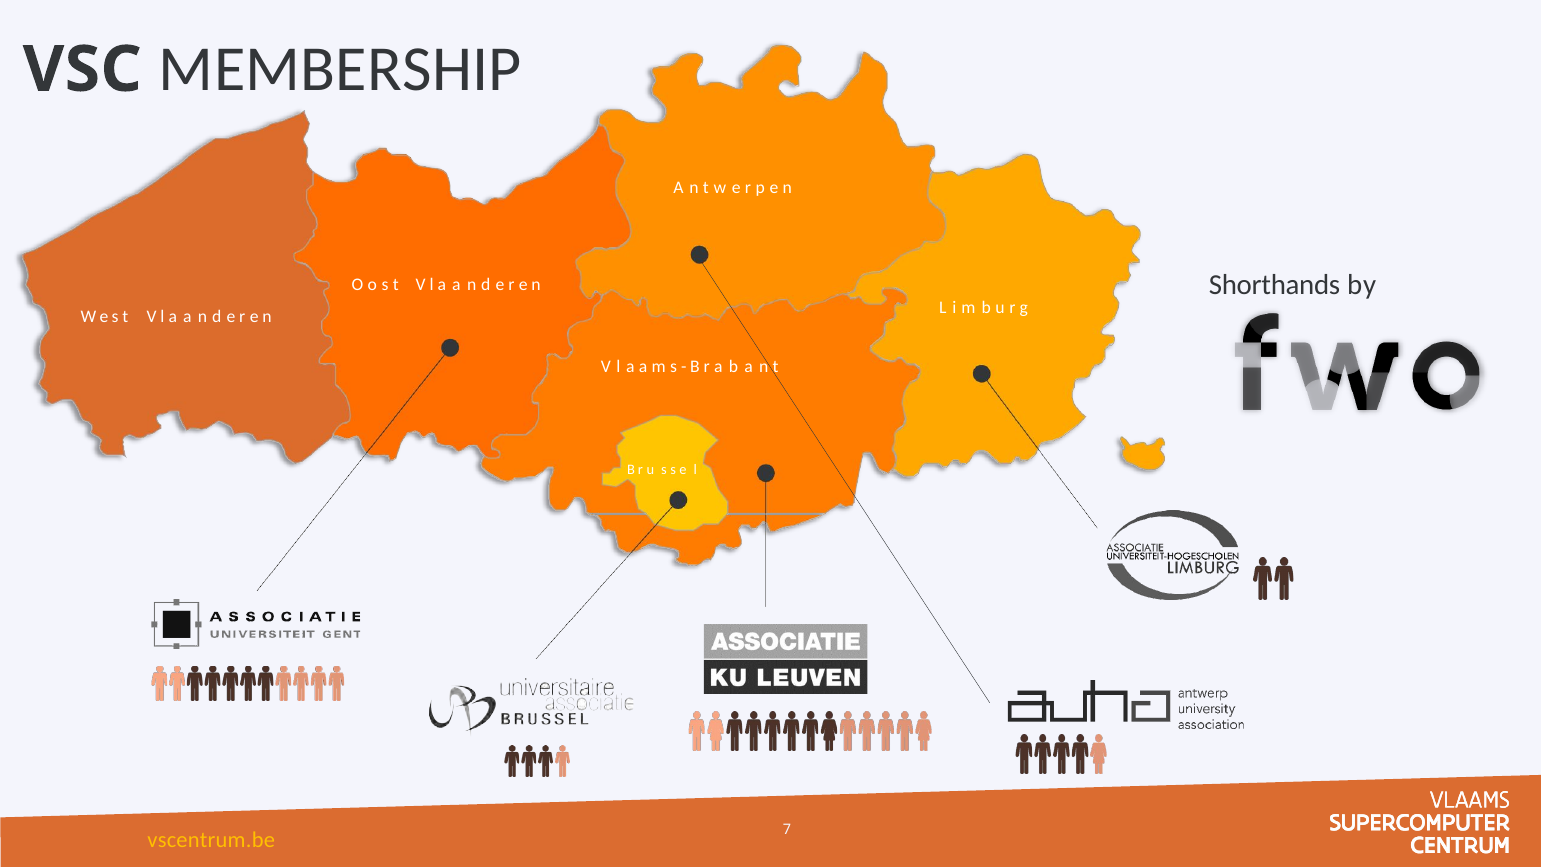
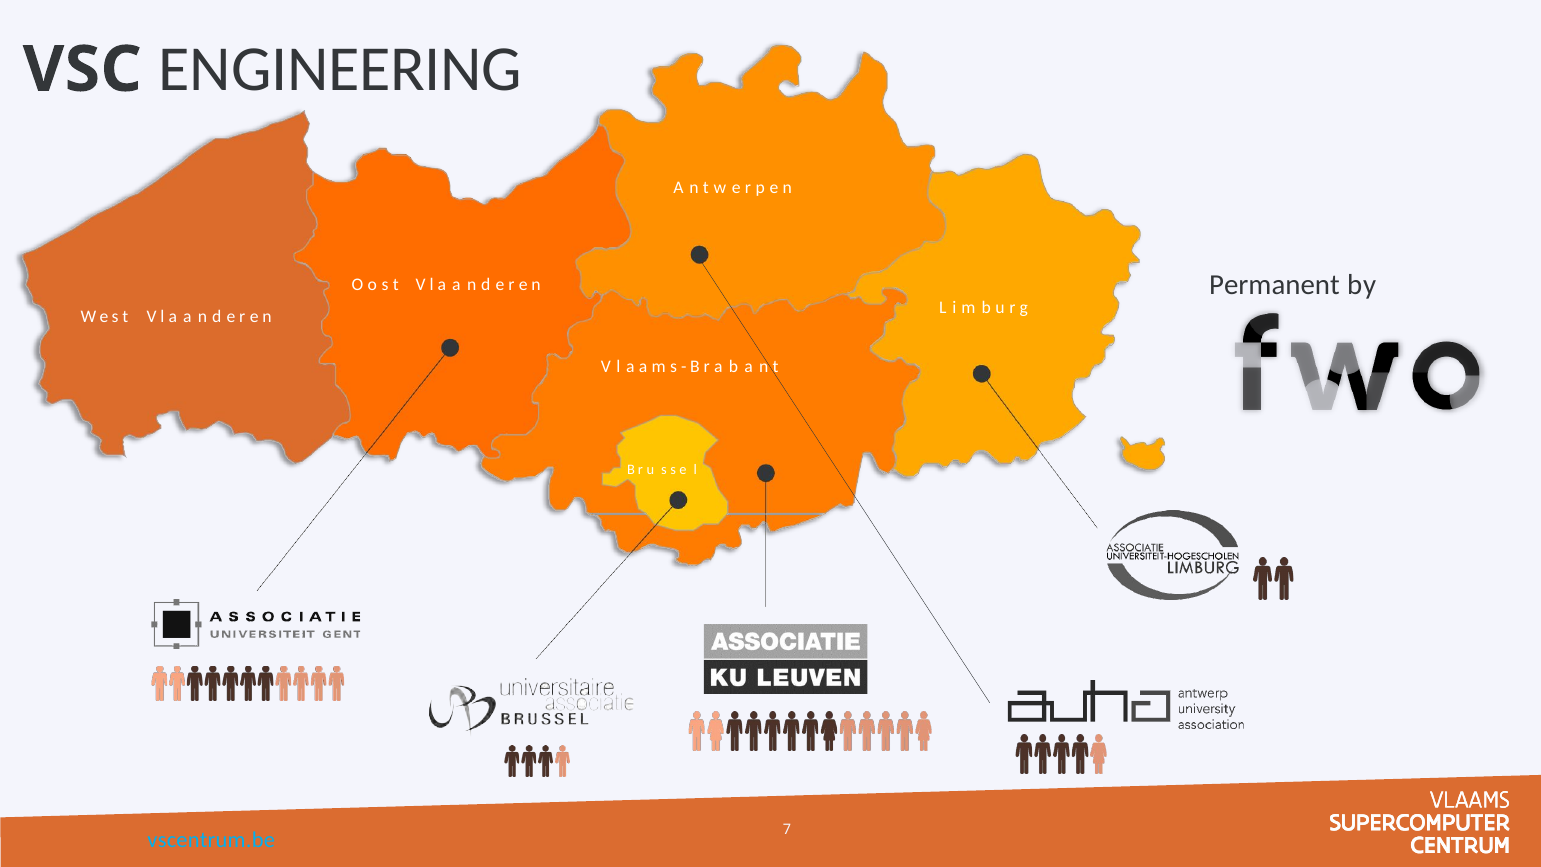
MEMBERSHIP: MEMBERSHIP -> ENGINEERING (341, 70)
Shorthands: Shorthands -> Permanent (1274, 285)
vscentrum.be colour: yellow -> light blue (211, 840)
